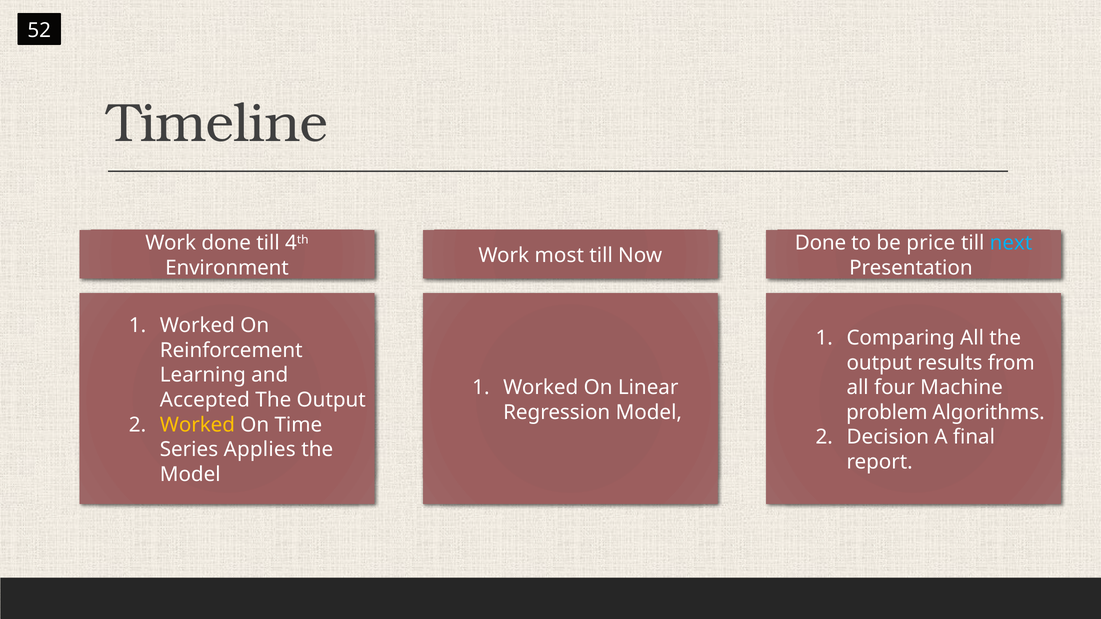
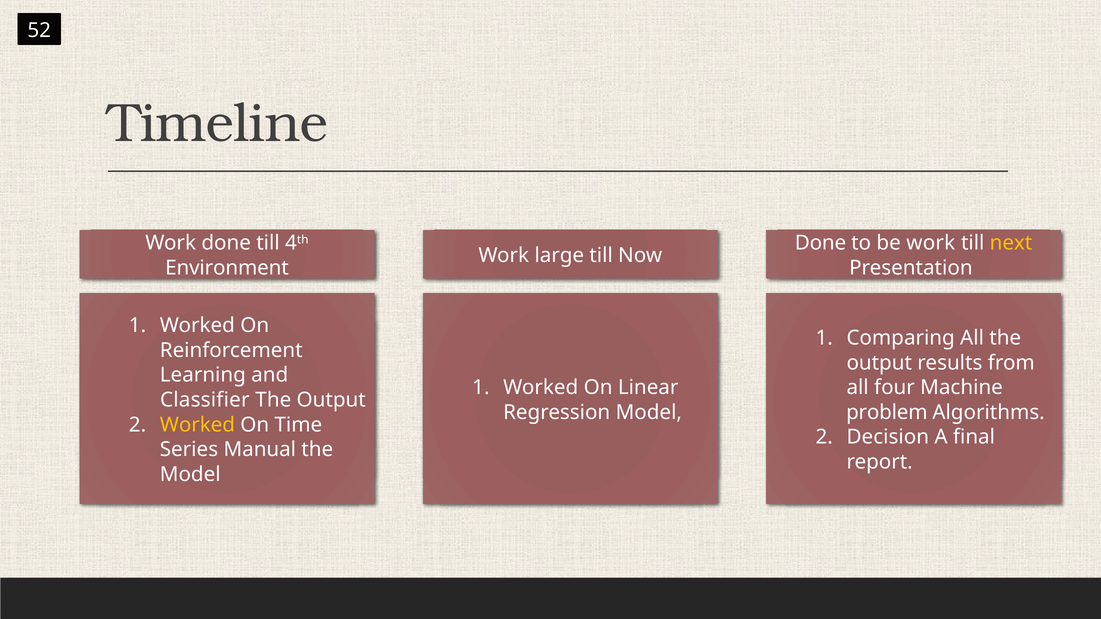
be price: price -> work (931, 243)
next colour: light blue -> yellow (1011, 243)
most: most -> large (559, 256)
Accepted: Accepted -> Classifier (205, 400)
Applies: Applies -> Manual (260, 450)
